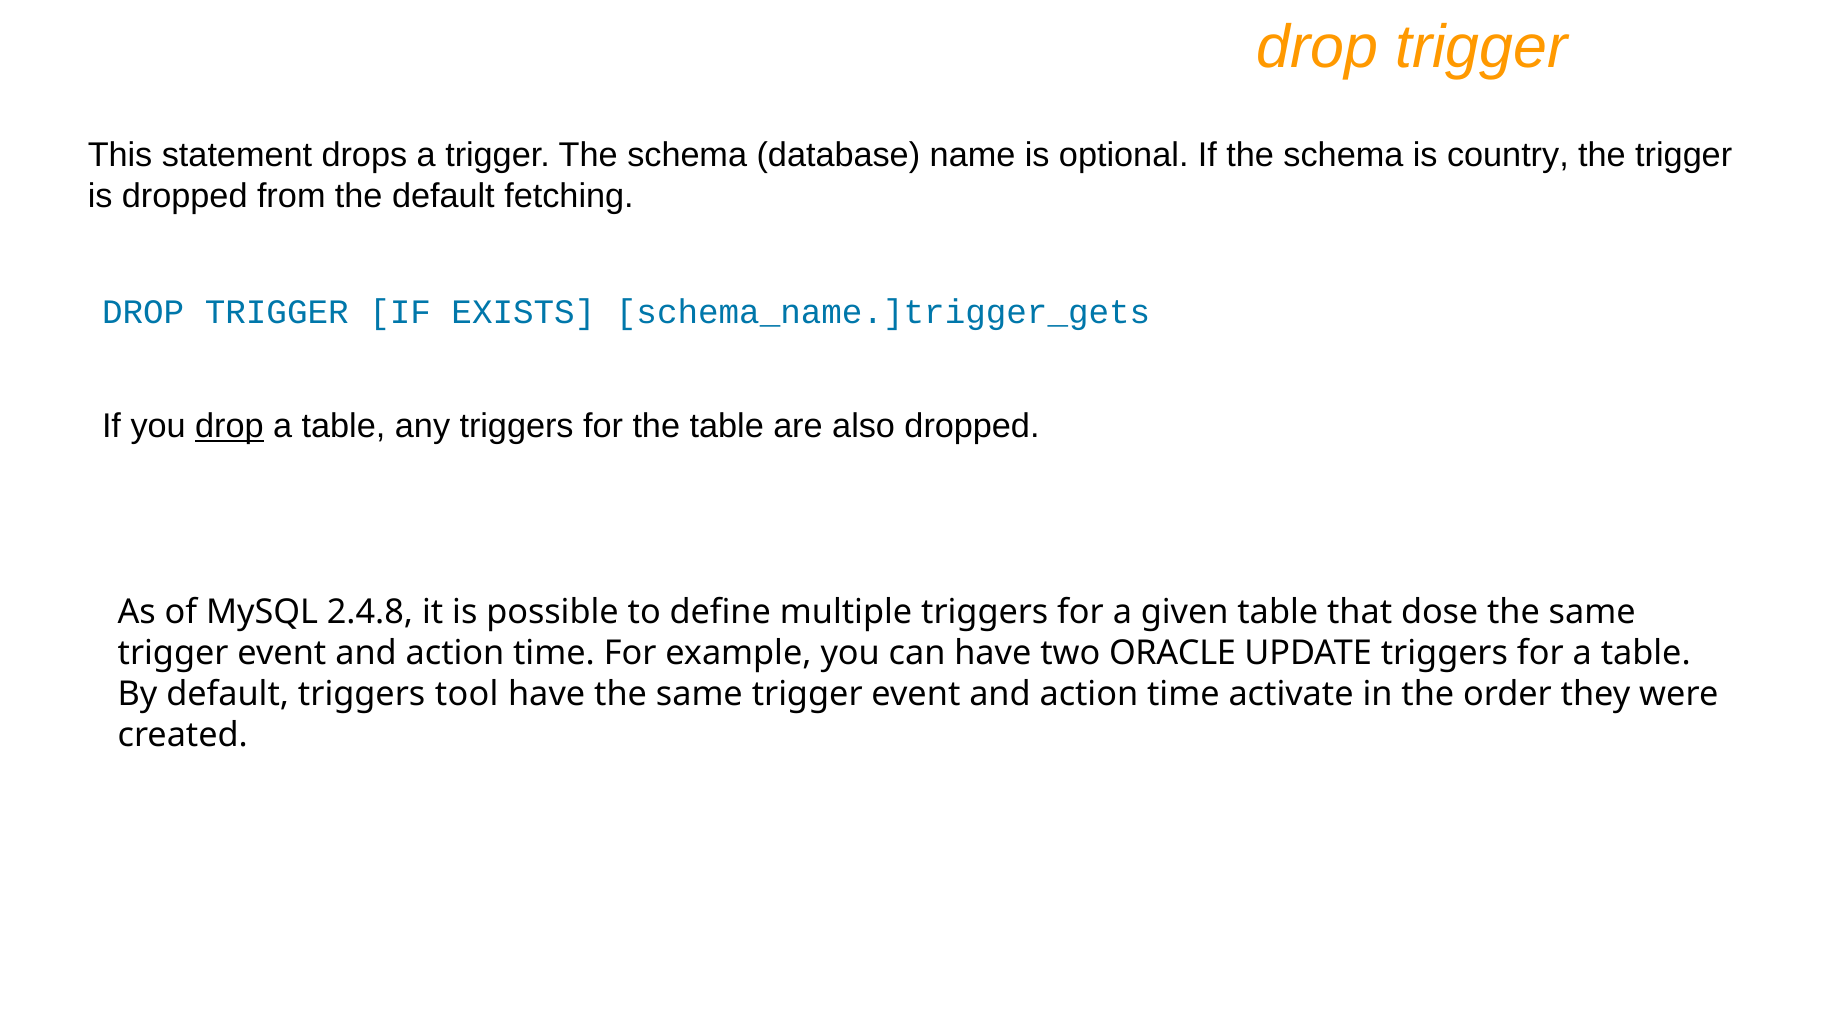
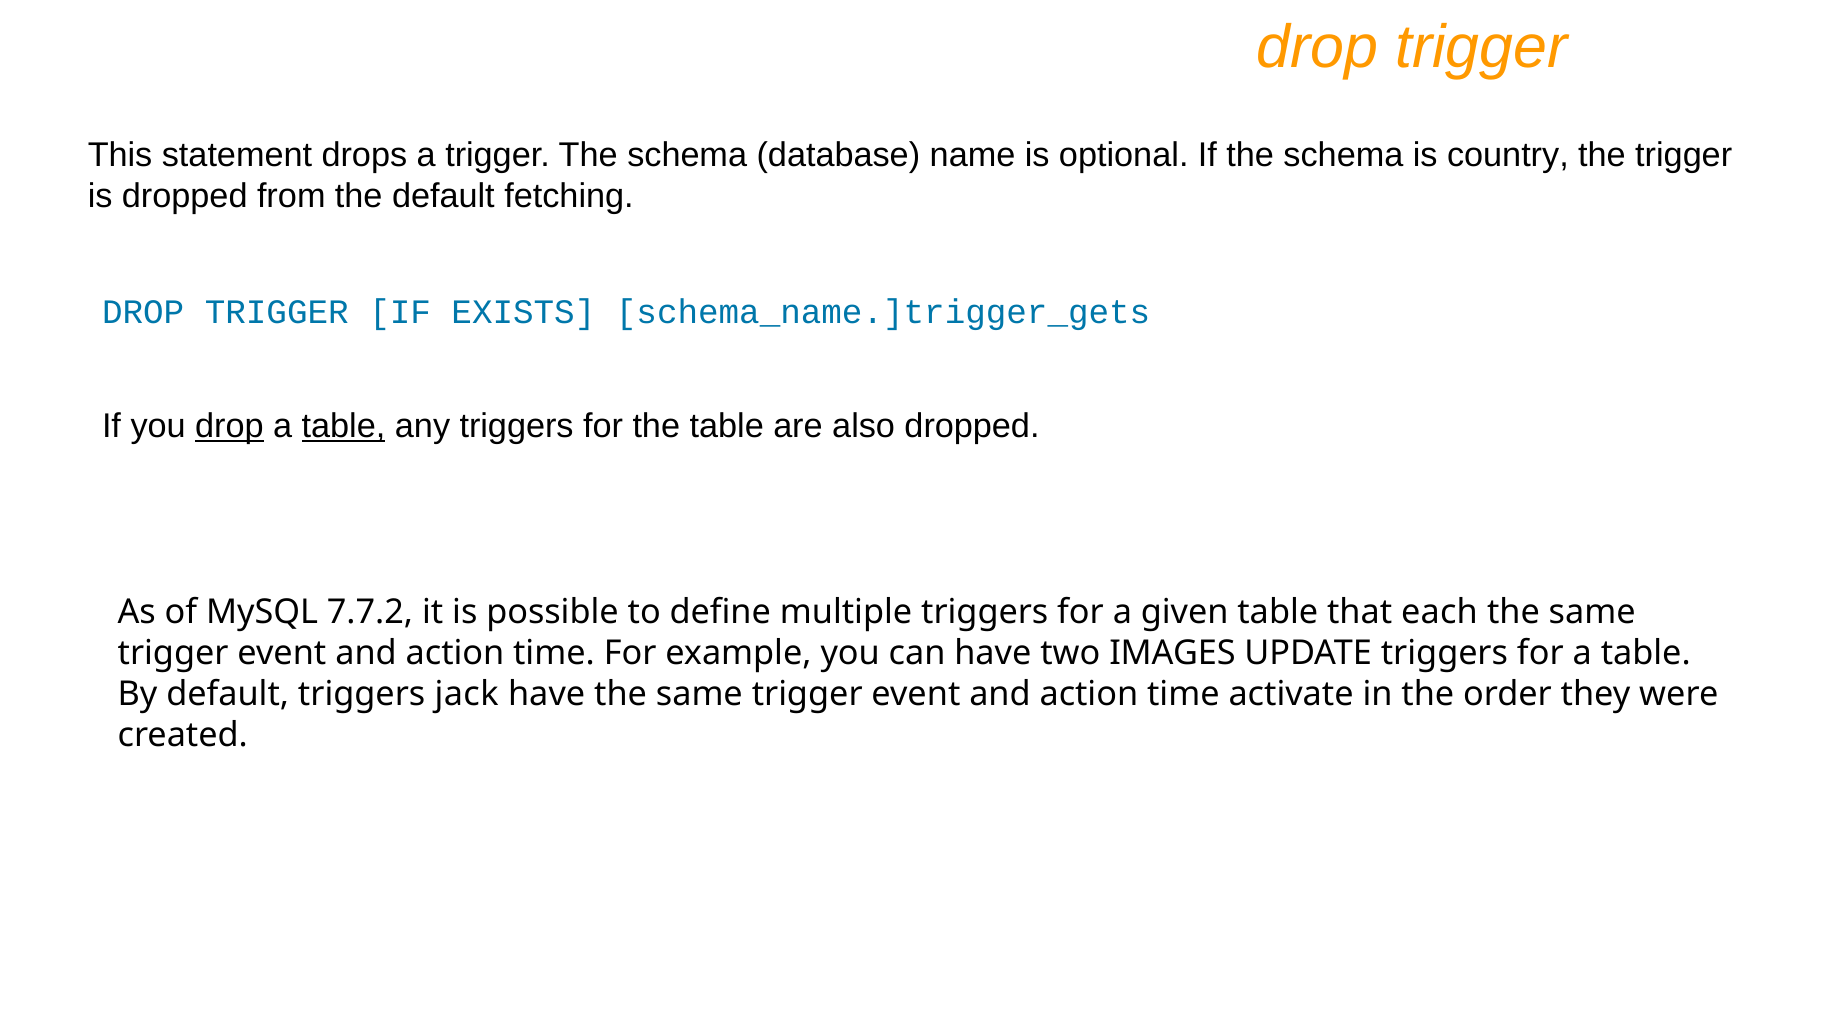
table underline: none -> present (343, 426)
2.4.8: 2.4.8 -> 7.7.2 (370, 612)
dose: dose -> each (1439, 612)
ORACLE: ORACLE -> IMAGES (1172, 653)
tool: tool -> jack (467, 694)
